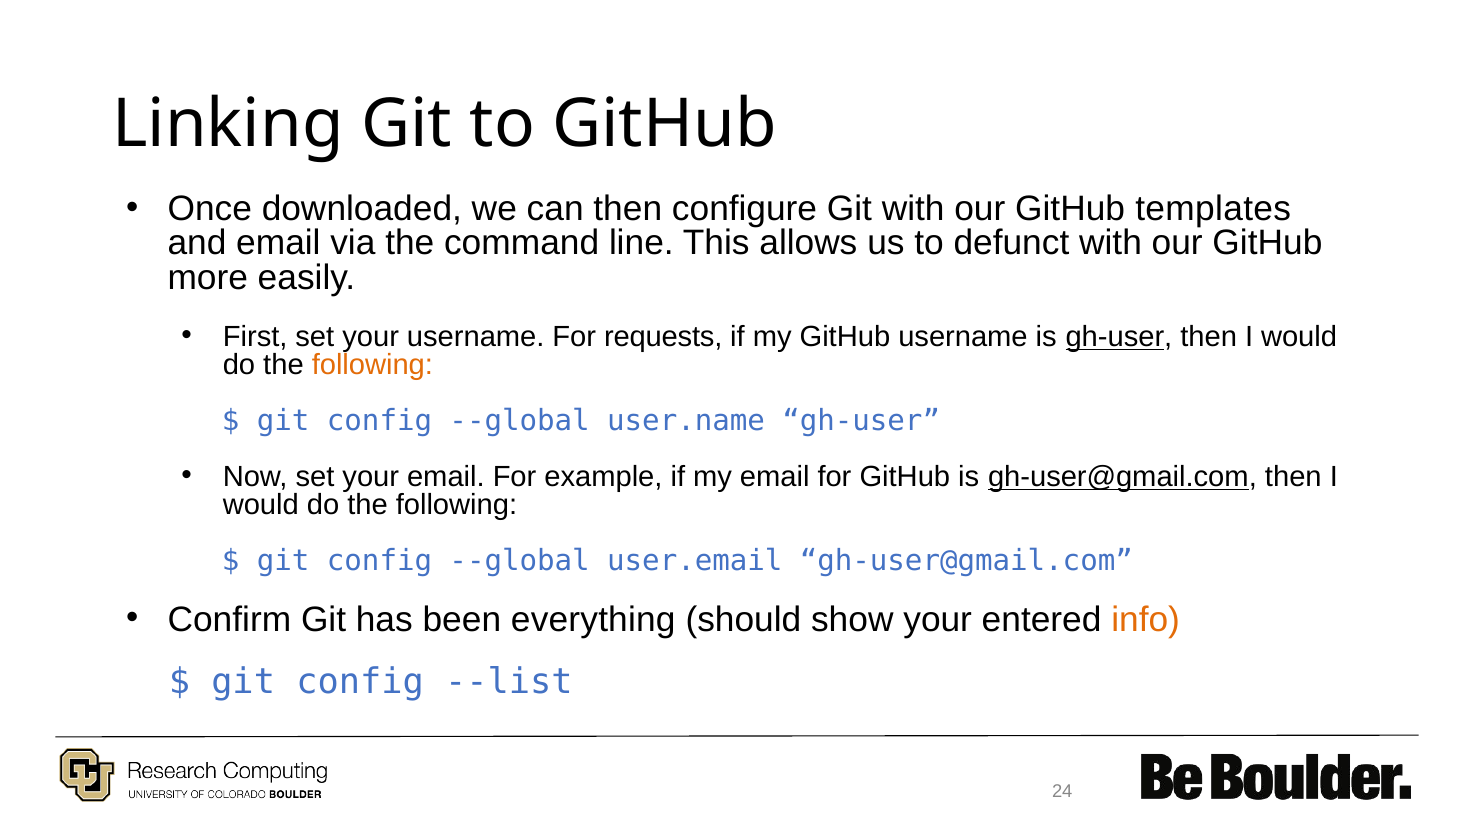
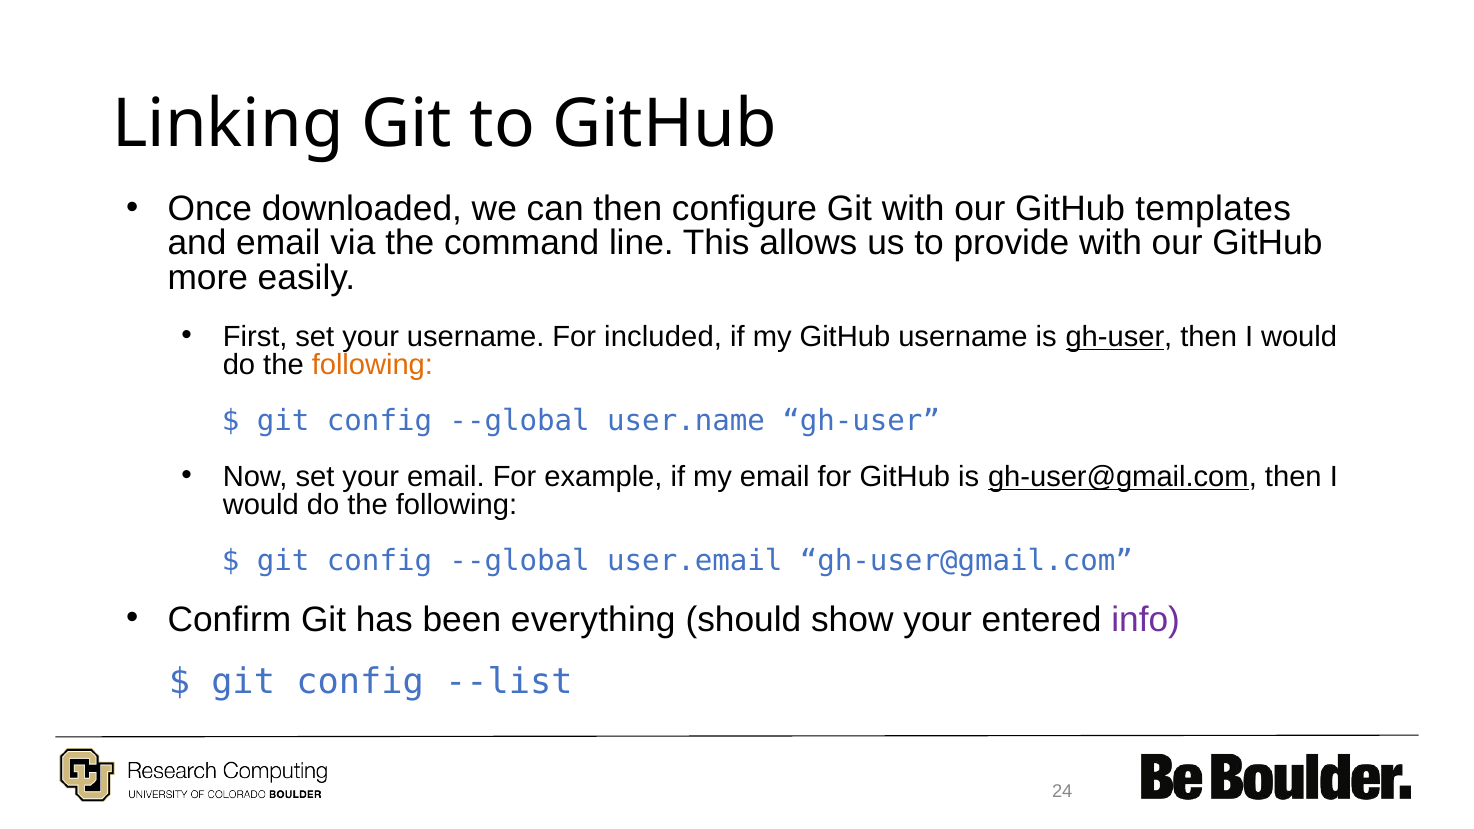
defunct: defunct -> provide (1011, 243)
requests: requests -> included (663, 337)
info colour: orange -> purple (1146, 620)
